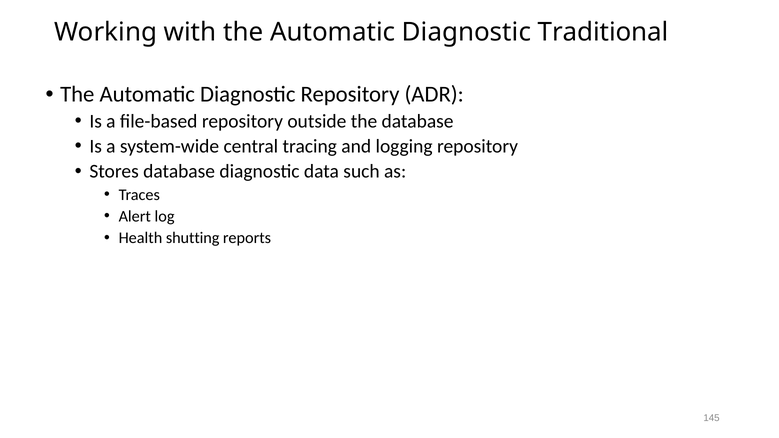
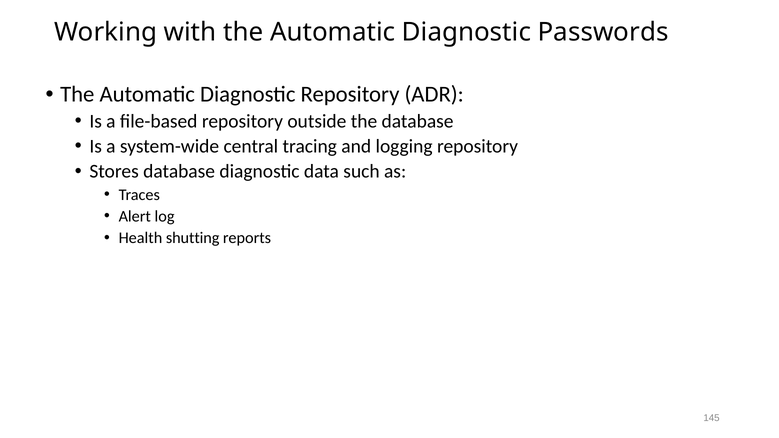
Traditional: Traditional -> Passwords (603, 32)
